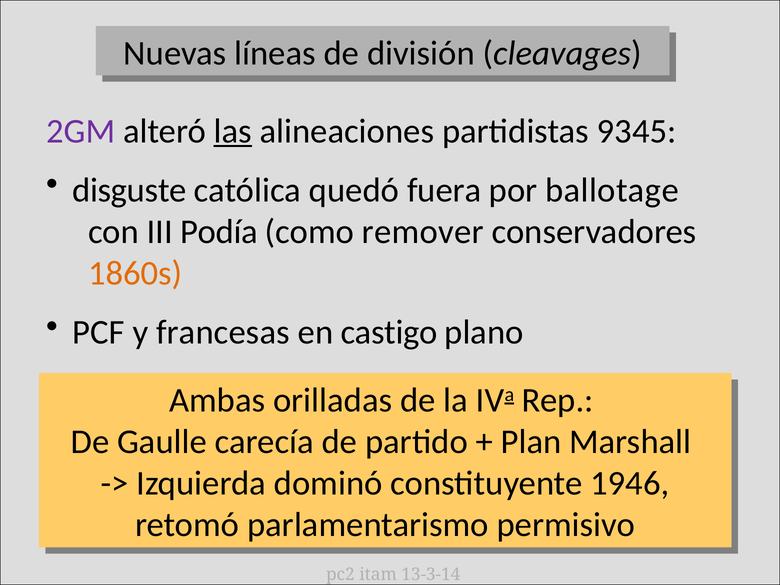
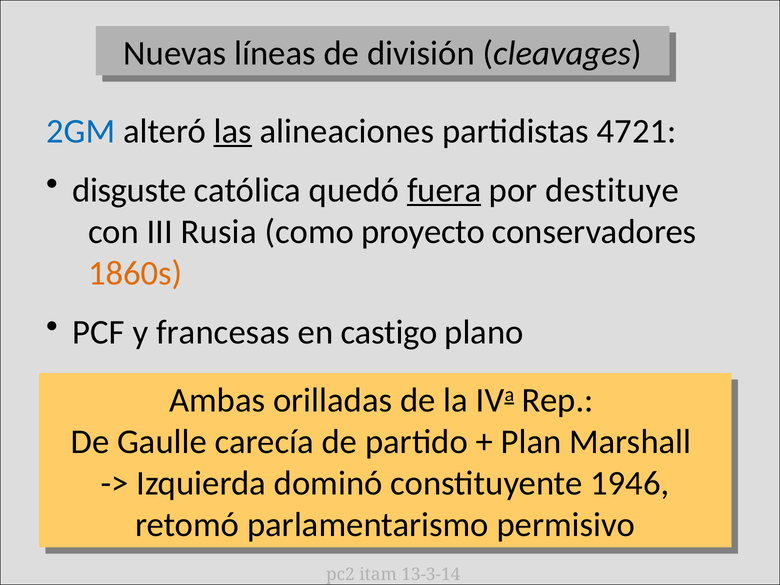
2GM colour: purple -> blue (81, 131)
9345: 9345 -> 4721 (637, 131)
fuera underline: none -> present (444, 190)
ballotage: ballotage -> destituye (612, 190)
Podía: Podía -> Rusia (219, 232)
remover: remover -> proyecto (423, 232)
